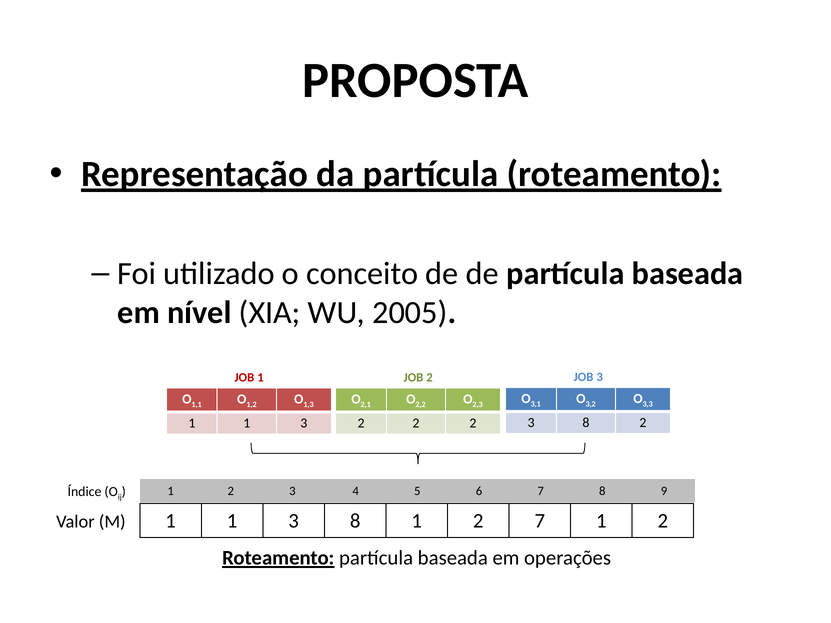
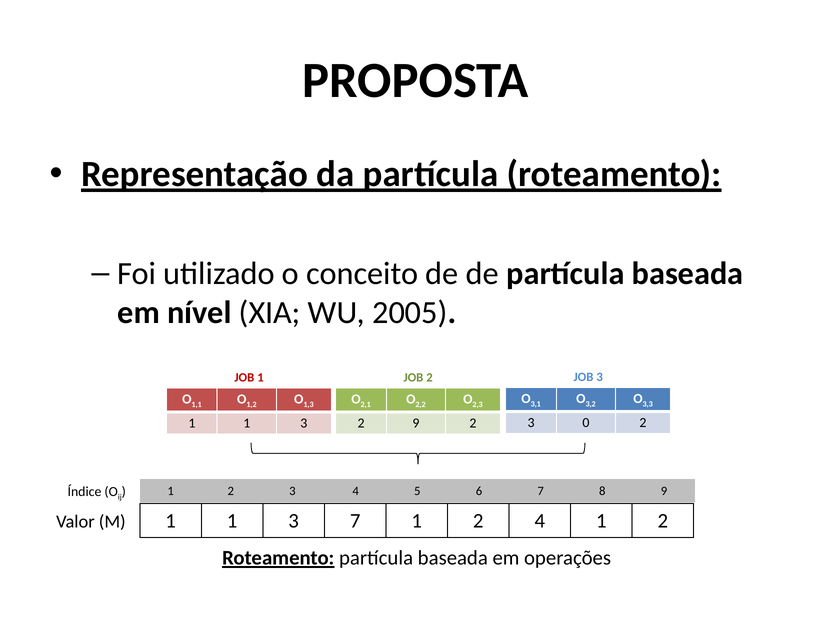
8: 8 -> 0 (586, 423)
2: 2 -> 9 (416, 424)
1 3 8: 8 -> 7 (355, 521)
2 7: 7 -> 4 (540, 521)
